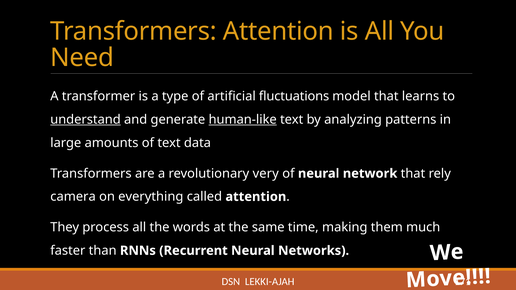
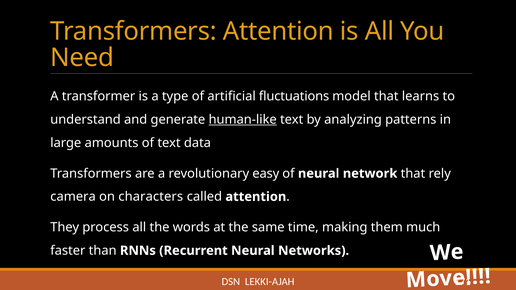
understand underline: present -> none (86, 120)
very: very -> easy (266, 174)
everything: everything -> characters (151, 197)
